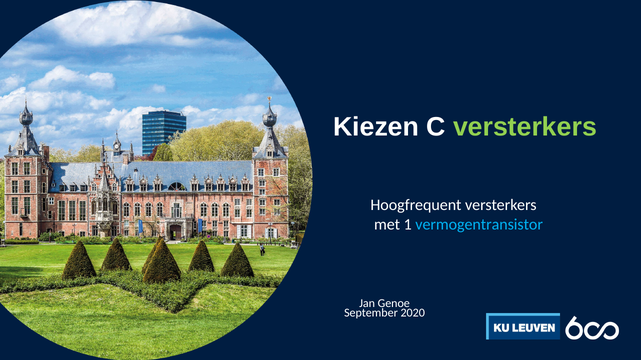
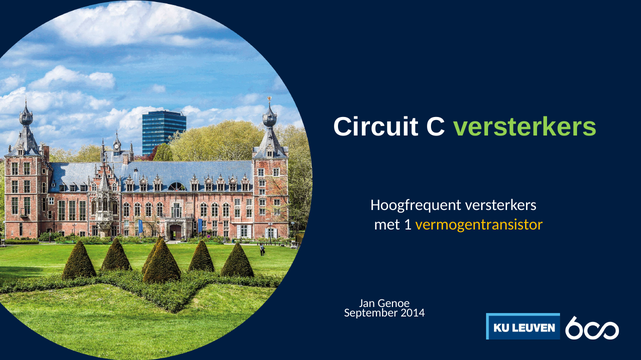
Kiezen: Kiezen -> Circuit (376, 127)
vermogentransistor colour: light blue -> yellow (479, 225)
2020: 2020 -> 2014 (413, 313)
